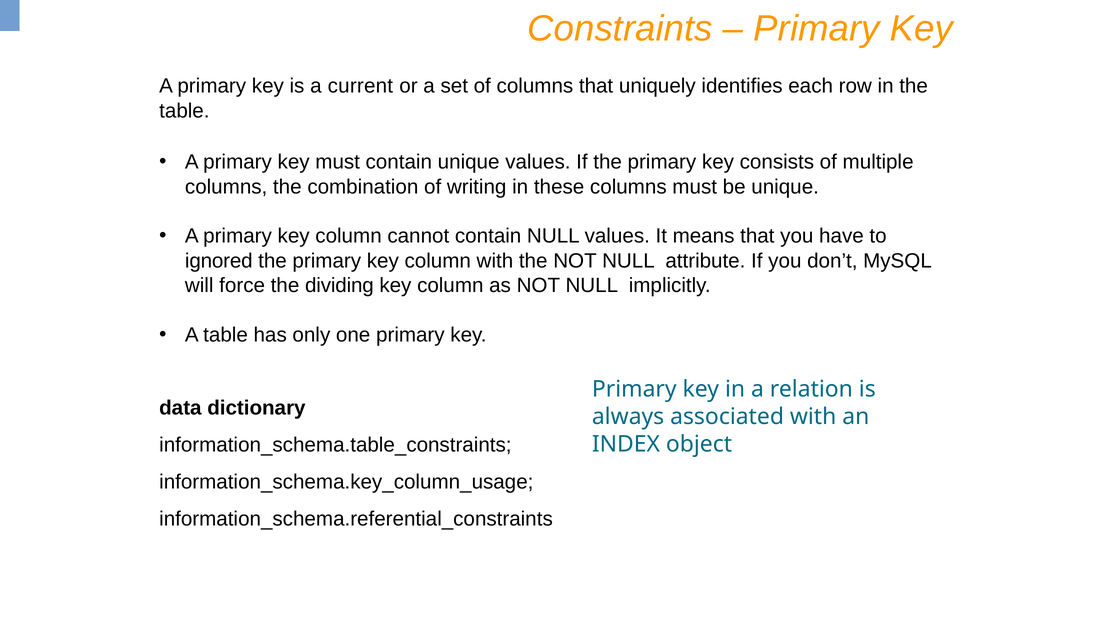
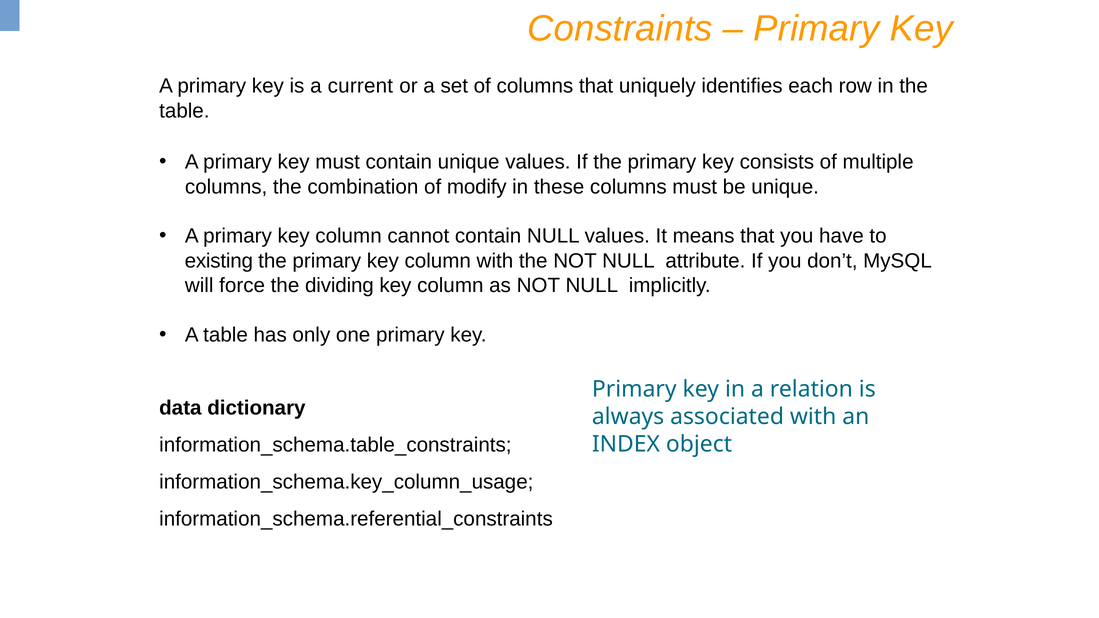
writing: writing -> modify (477, 187)
ignored: ignored -> existing (219, 261)
